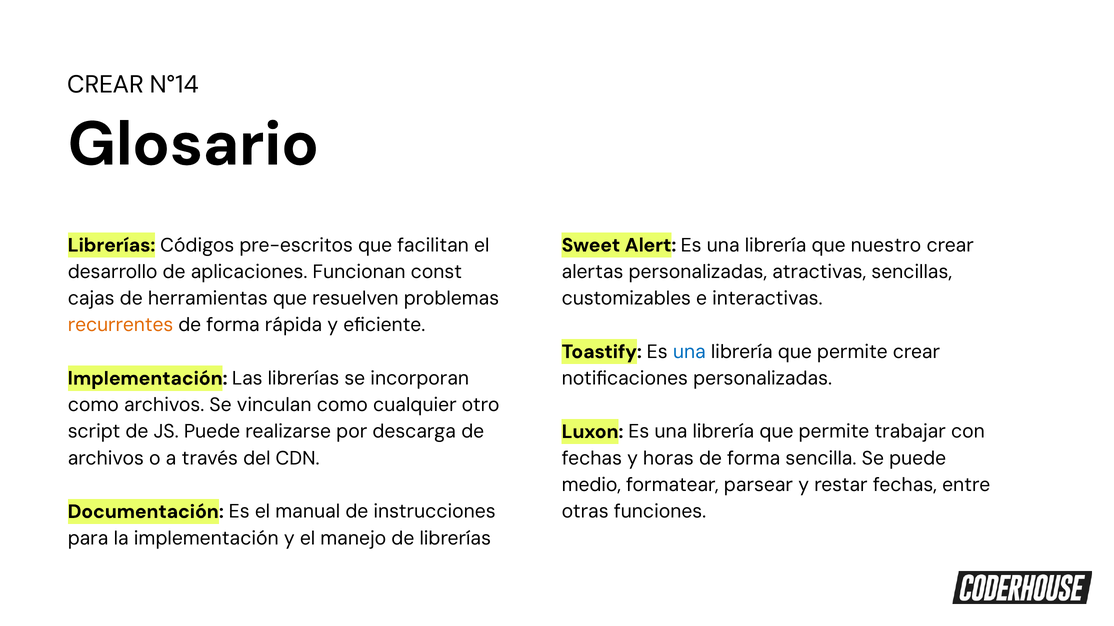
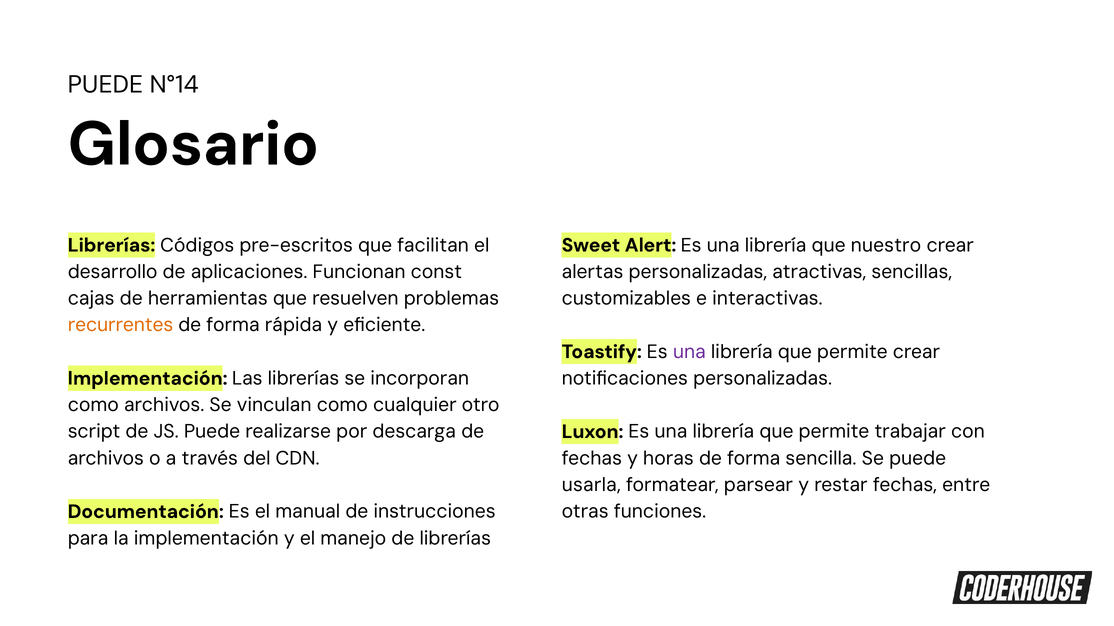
CREAR: CREAR -> PUEDE (106, 85)
una colour: blue -> purple (689, 352)
medio: medio -> usarla (591, 485)
